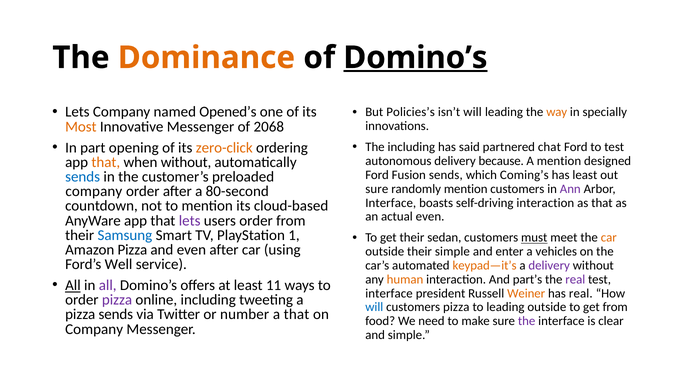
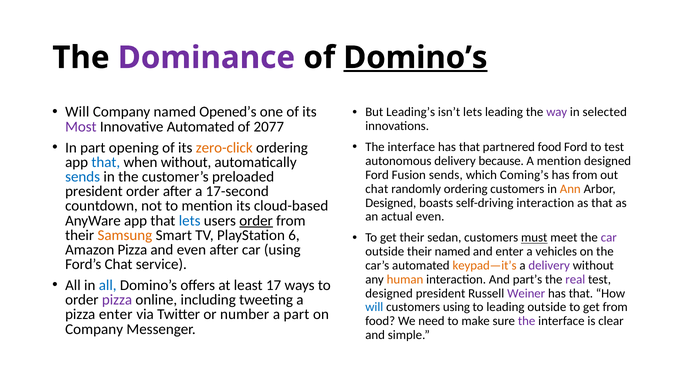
Dominance colour: orange -> purple (206, 58)
Lets: Lets -> Will (77, 112)
Policies’s: Policies’s -> Leading’s (411, 112)
isn’t will: will -> lets (473, 112)
way colour: orange -> purple (557, 112)
specially: specially -> selected (605, 112)
Most colour: orange -> purple (81, 127)
Innovative Messenger: Messenger -> Automated (201, 127)
2068: 2068 -> 2077 (269, 127)
including: including -> interface (411, 147)
said: said -> that (469, 147)
partnered chat: chat -> food (550, 147)
that colour: orange -> blue (106, 162)
has least: least -> from (585, 175)
sure: sure -> chat (377, 189)
randomly mention: mention -> ordering (466, 189)
Ann colour: purple -> orange (570, 189)
company: company -> president (94, 191)
80-second: 80-second -> 17-second (237, 191)
Interface: Interface -> Designed (391, 203)
lets colour: purple -> blue (190, 221)
order underline: none -> present (256, 221)
Samsung colour: blue -> orange (125, 235)
1: 1 -> 6 (294, 235)
car colour: orange -> purple (609, 238)
their simple: simple -> named (453, 252)
Ford’s Well: Well -> Chat (119, 264)
All underline: present -> none (73, 285)
all colour: purple -> blue (108, 285)
11: 11 -> 17 (274, 285)
interface: interface -> designed (389, 293)
Weiner colour: orange -> purple (526, 293)
real: real -> that (581, 293)
customers pizza: pizza -> using (456, 307)
pizza sends: sends -> enter (116, 314)
a that: that -> part (296, 314)
